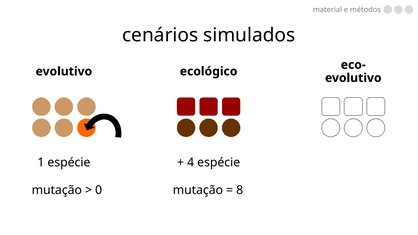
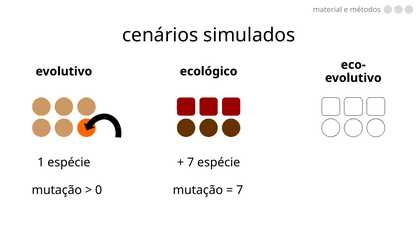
4: 4 -> 7 (191, 162)
8: 8 -> 7 (240, 190)
